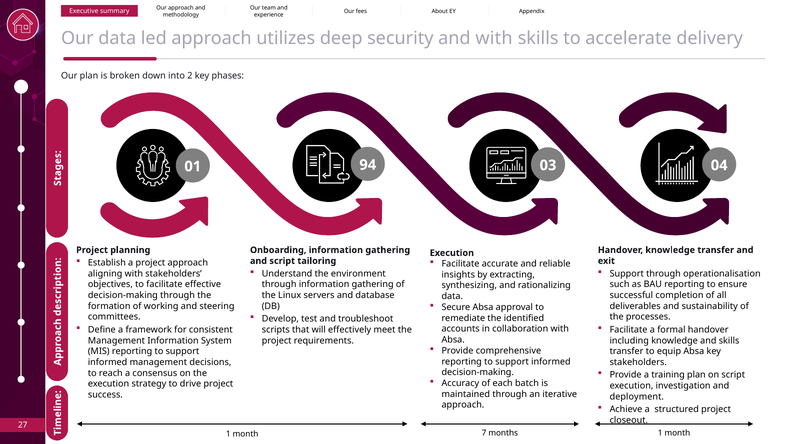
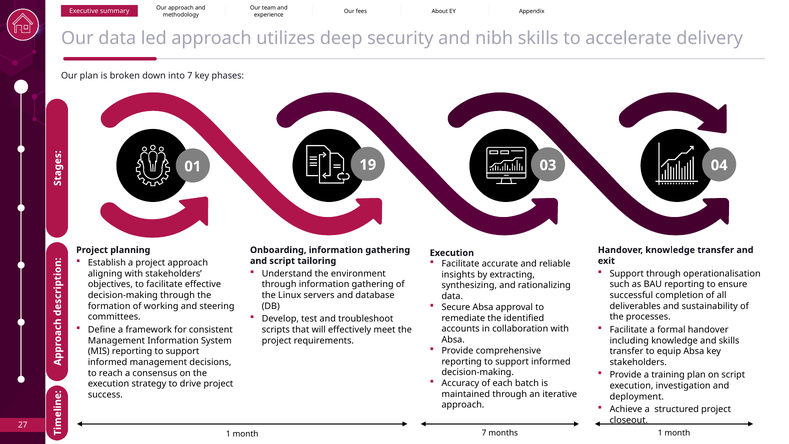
and with: with -> nibh (494, 38)
into 2: 2 -> 7 (190, 76)
94: 94 -> 19 (368, 165)
